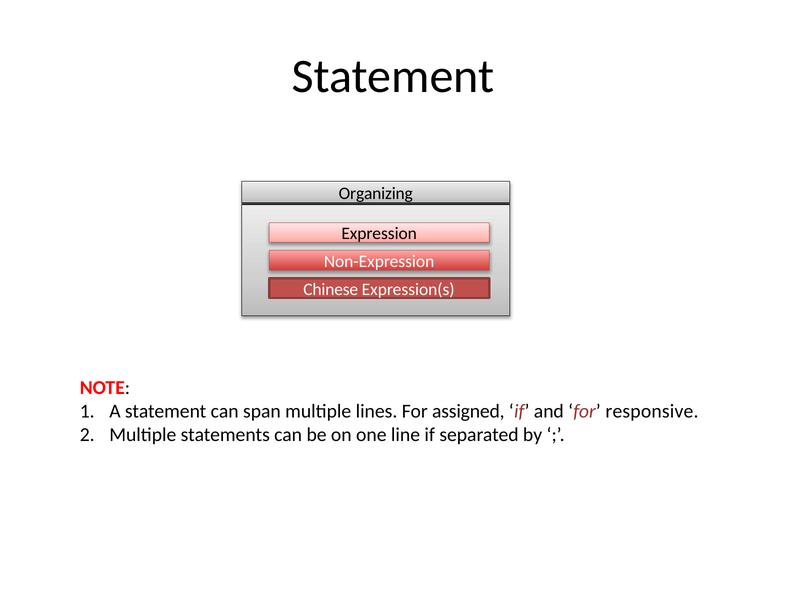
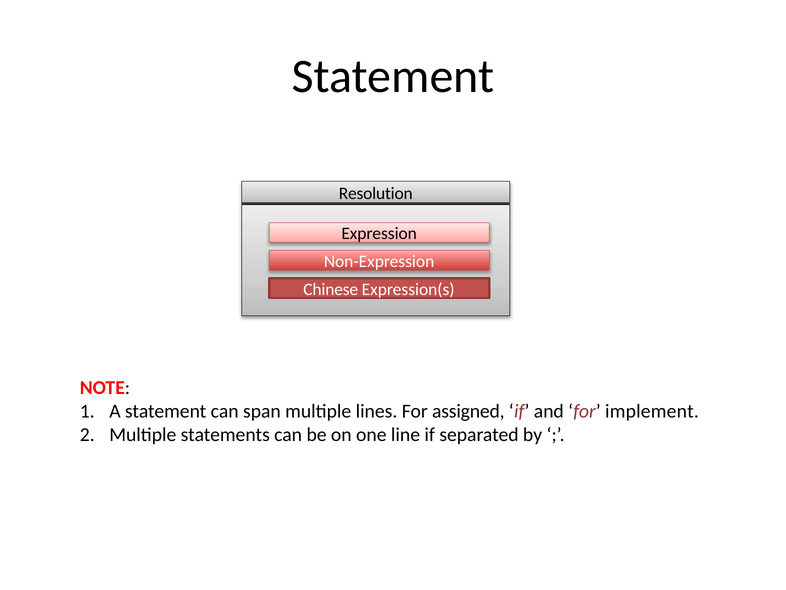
Organizing: Organizing -> Resolution (376, 193)
responsive: responsive -> implement (652, 411)
